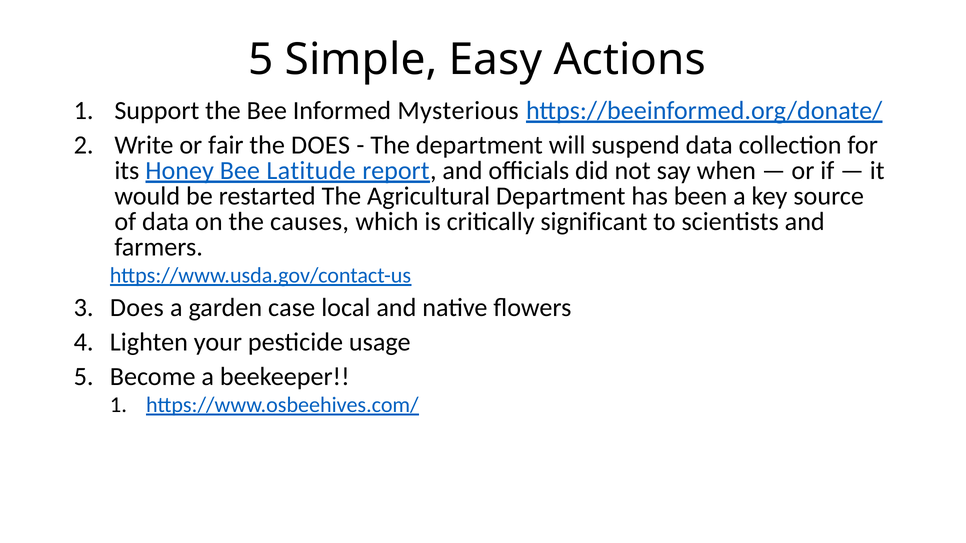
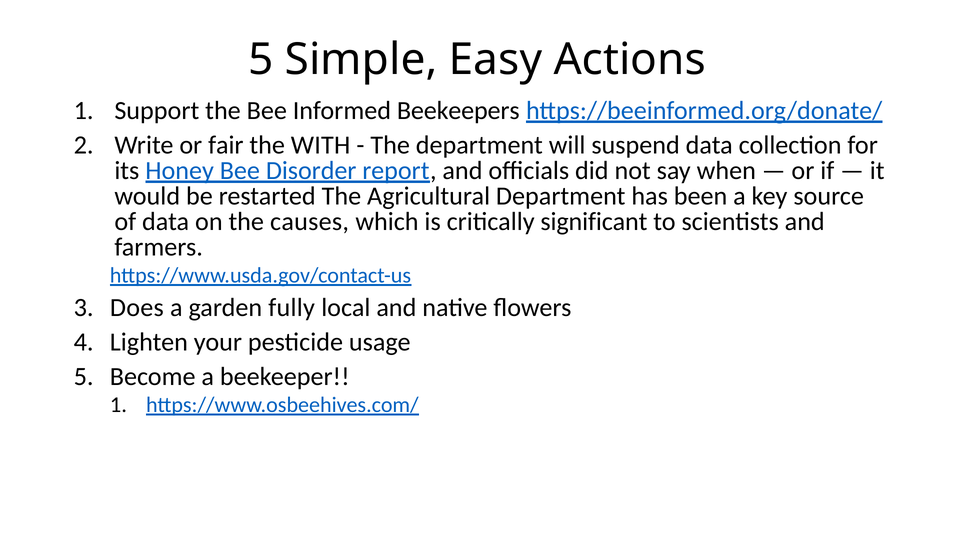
Mysterious: Mysterious -> Beekeepers (458, 110)
the DOES: DOES -> WITH (321, 145)
Latitude: Latitude -> Disorder (311, 171)
case: case -> fully (292, 308)
